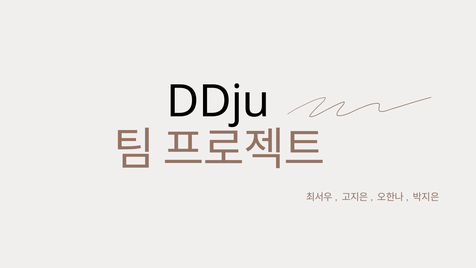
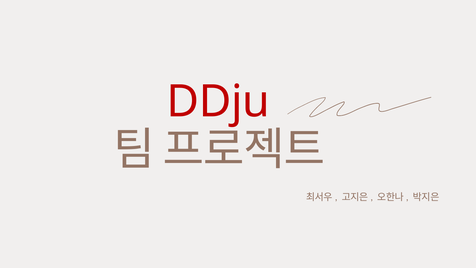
DDju colour: black -> red (218, 102)
